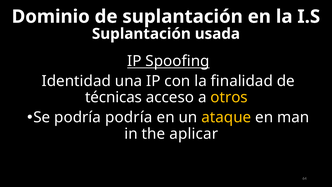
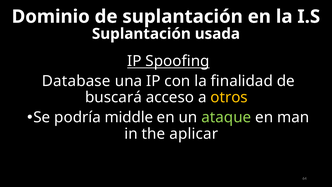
Identidad: Identidad -> Database (76, 81)
técnicas: técnicas -> buscará (113, 97)
podría podría: podría -> middle (129, 117)
ataque colour: yellow -> light green (226, 117)
